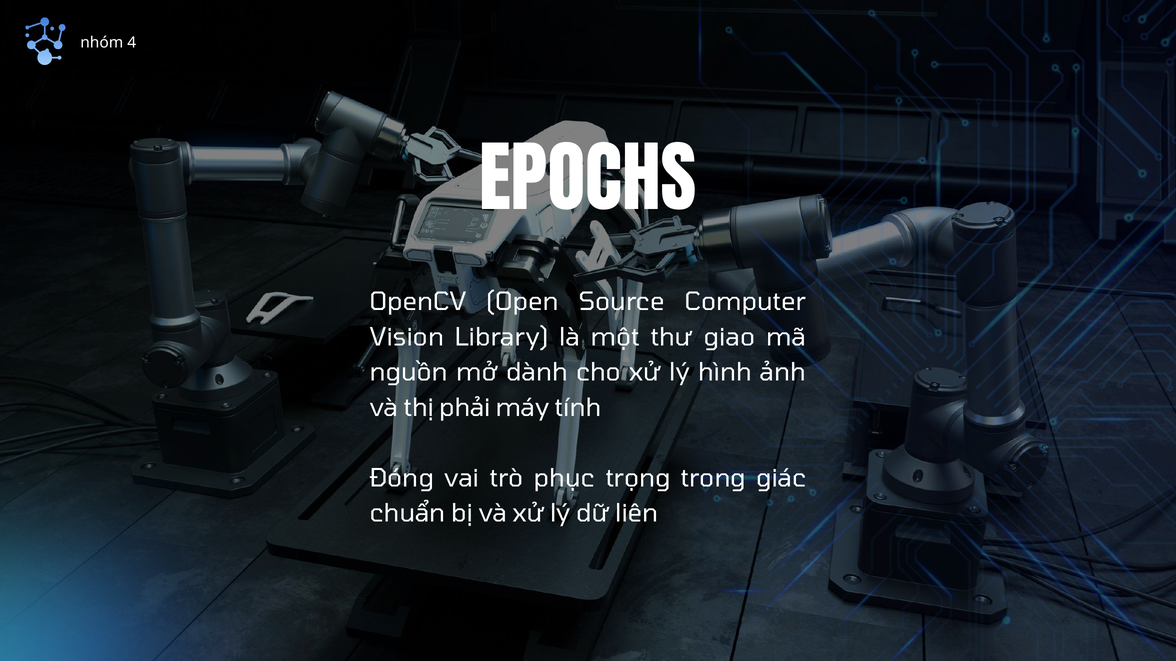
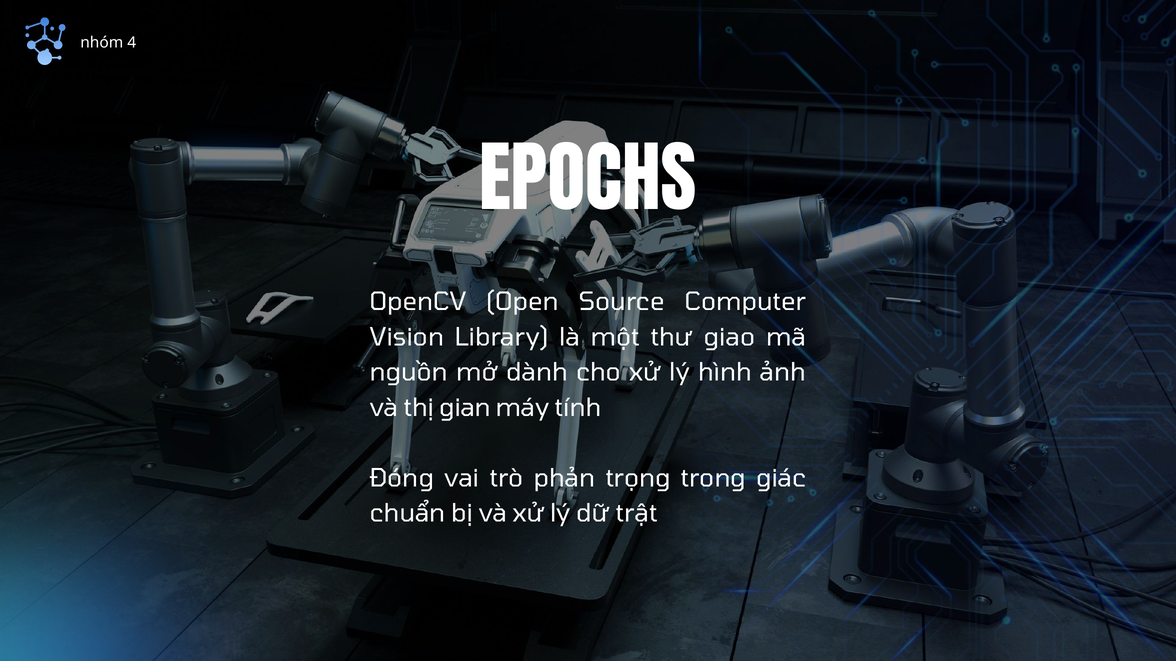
phải: phải -> gian (465, 408)
phục: phục -> phản (564, 479)
liên: liên -> trật (637, 514)
